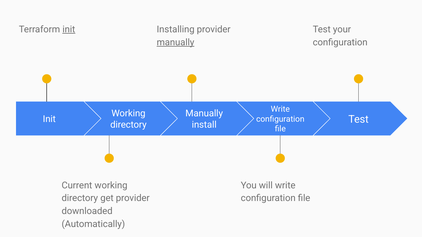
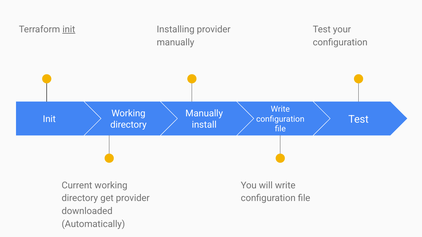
manually underline: present -> none (176, 42)
